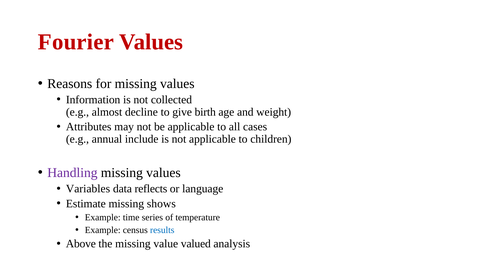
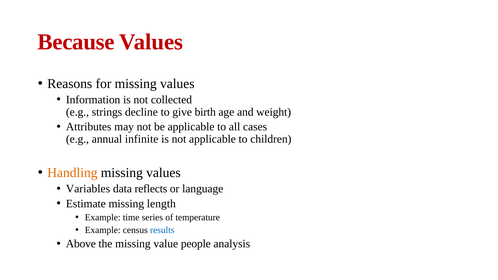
Fourier: Fourier -> Because (76, 42)
almost: almost -> strings (107, 112)
include: include -> infinite (142, 139)
Handling colour: purple -> orange (72, 173)
shows: shows -> length (161, 204)
valued: valued -> people (196, 244)
